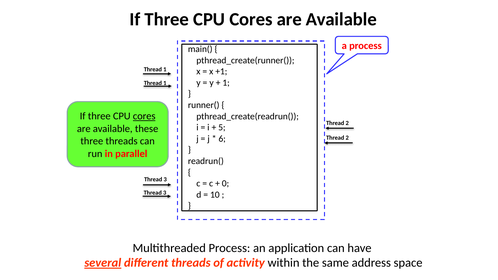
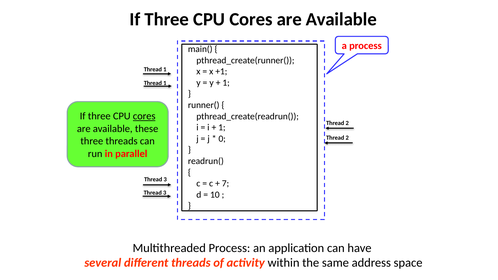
5: 5 -> 1 (222, 128)
6: 6 -> 0 (222, 139)
0: 0 -> 7 (226, 184)
several underline: present -> none (103, 263)
